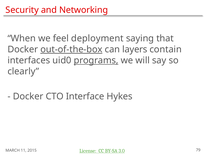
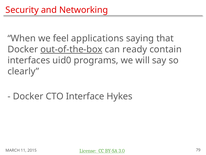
deployment: deployment -> applications (97, 38)
layers: layers -> ready (135, 49)
programs underline: present -> none (96, 60)
